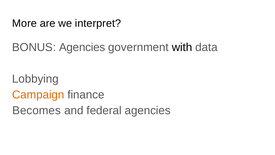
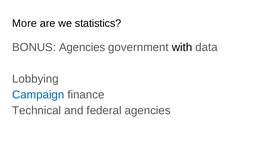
interpret: interpret -> statistics (98, 23)
Campaign colour: orange -> blue (38, 95)
Becomes: Becomes -> Technical (37, 110)
